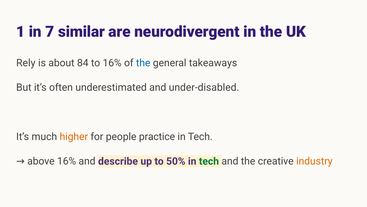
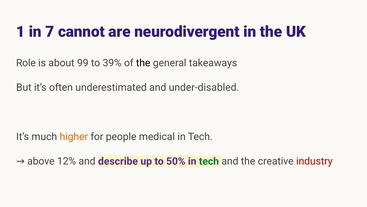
similar: similar -> cannot (81, 32)
Rely: Rely -> Role (26, 63)
84: 84 -> 99 (83, 63)
to 16%: 16% -> 39% (112, 63)
the colour: blue -> black (143, 63)
practice: practice -> medical (157, 136)
16%: 16% -> 12% (67, 161)
industry colour: orange -> red (314, 161)
